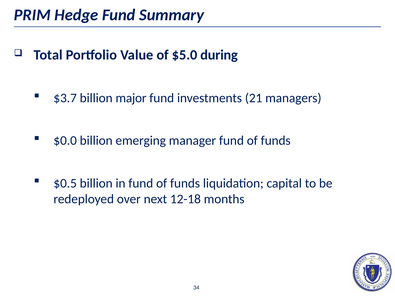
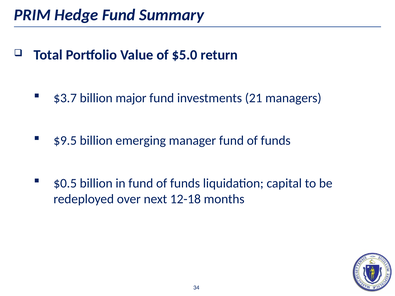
during: during -> return (219, 55)
$0.0: $0.0 -> $9.5 (65, 141)
